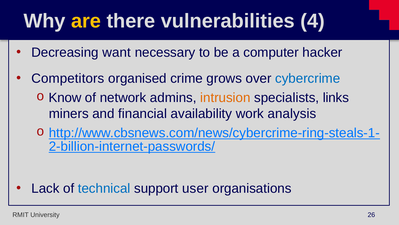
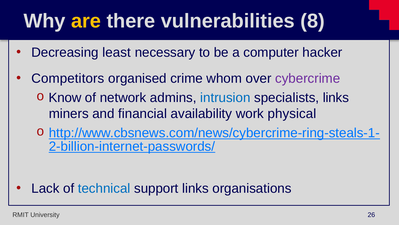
4: 4 -> 8 (313, 21)
want: want -> least (117, 52)
grows: grows -> whom (224, 78)
cybercrime colour: blue -> purple (308, 78)
intrusion colour: orange -> blue (225, 98)
analysis: analysis -> physical (292, 113)
support user: user -> links (195, 188)
